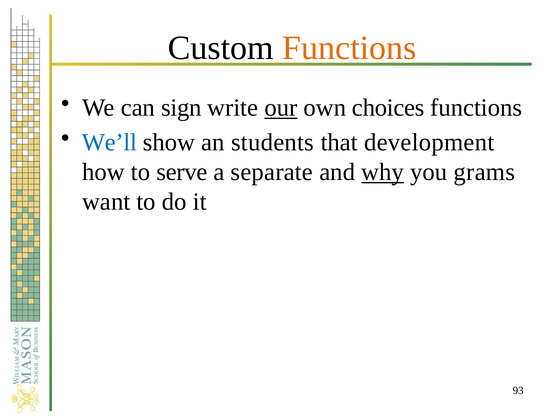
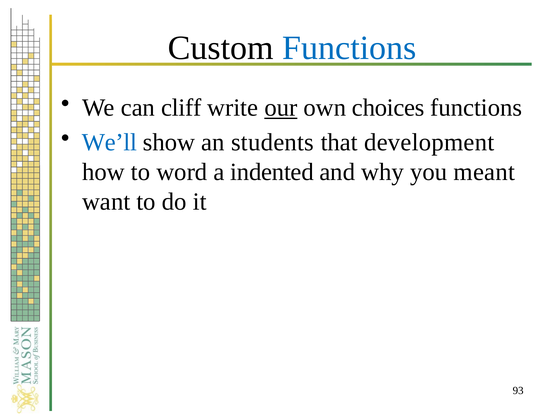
Functions colour: orange -> blue (349, 48)
sign: sign -> cliff (181, 108)
serve: serve -> word (182, 172)
separate: separate -> indented (272, 172)
why underline: present -> none (383, 172)
grams: grams -> meant (484, 172)
